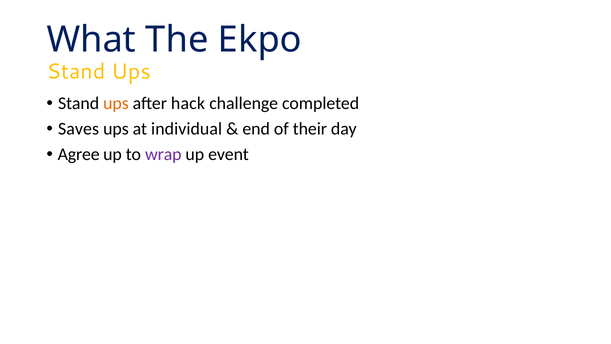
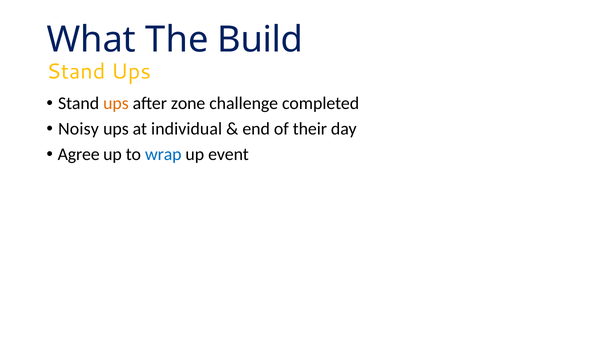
Ekpo: Ekpo -> Build (260, 40)
hack: hack -> zone (188, 103)
Saves: Saves -> Noisy (79, 129)
wrap colour: purple -> blue (163, 154)
